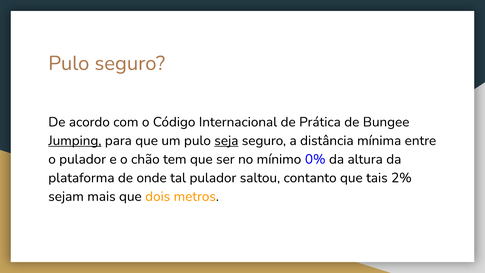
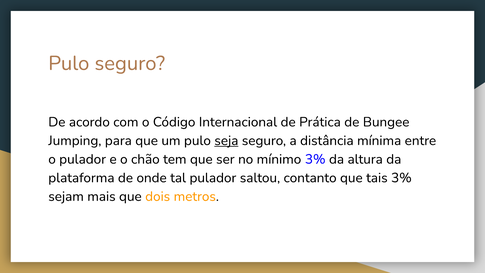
Jumping underline: present -> none (75, 140)
mínimo 0%: 0% -> 3% (315, 159)
tais 2%: 2% -> 3% (401, 178)
